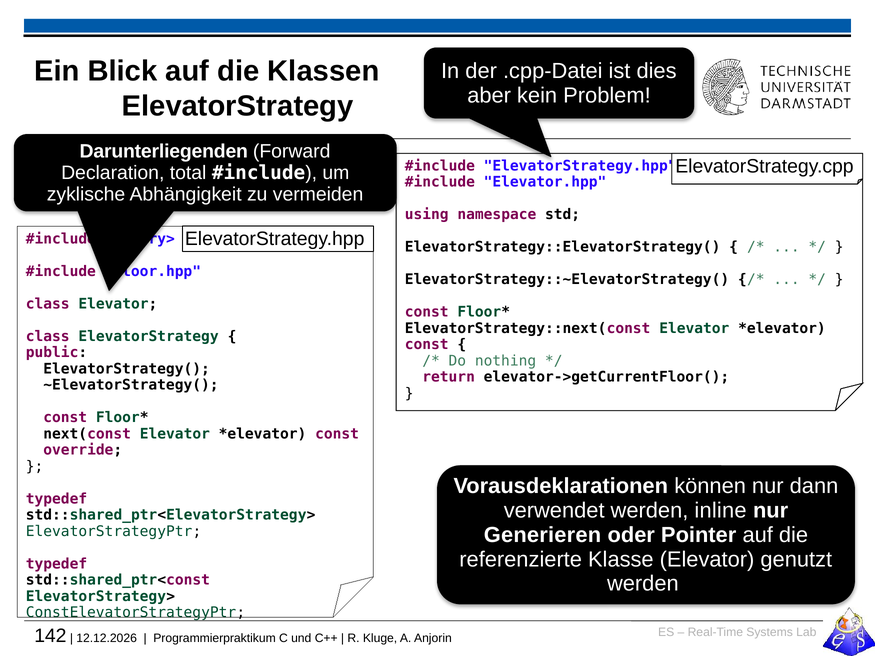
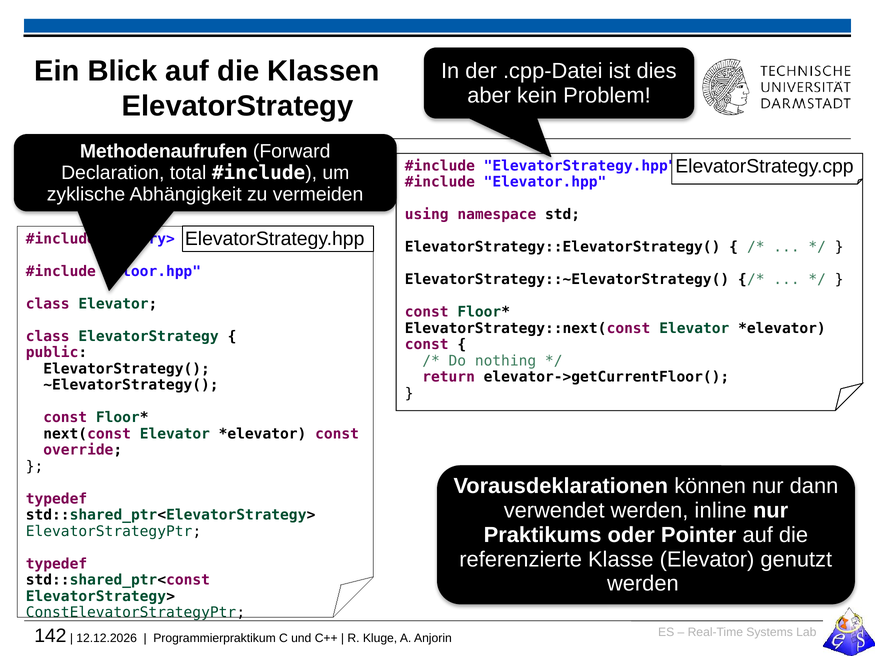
Darunterliegenden: Darunterliegenden -> Methodenaufrufen (164, 151)
Generieren: Generieren -> Praktikums (543, 535)
